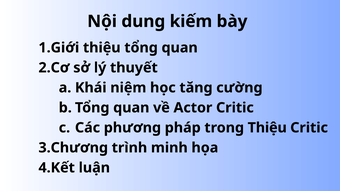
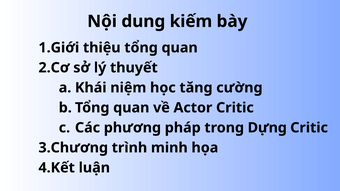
trong Thiệu: Thiệu -> Dựng (267, 128)
